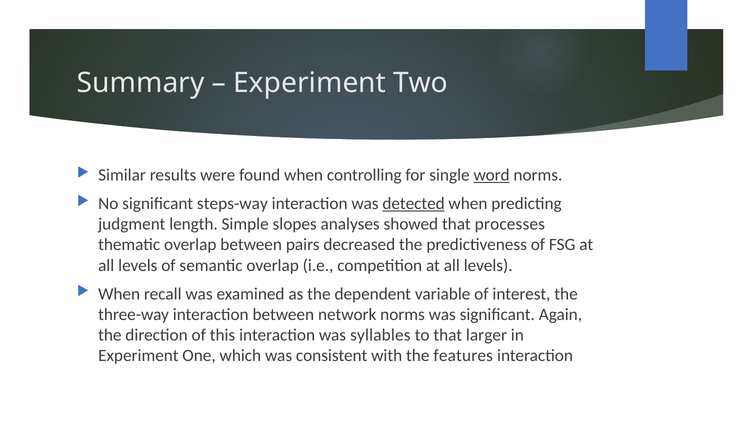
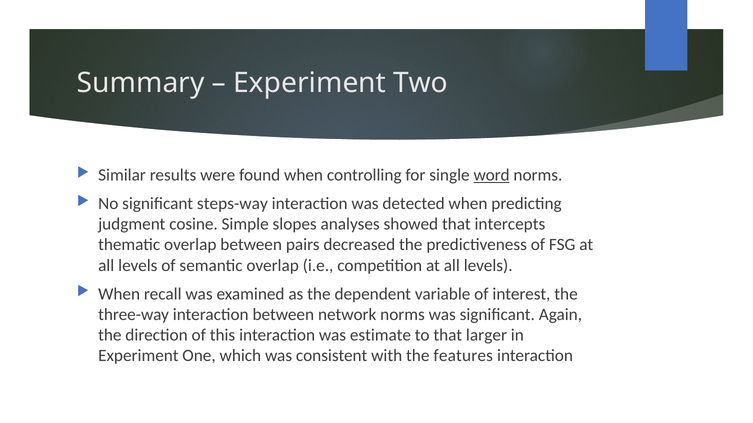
detected underline: present -> none (414, 204)
length: length -> cosine (194, 224)
processes: processes -> intercepts (510, 224)
syllables: syllables -> estimate (380, 336)
